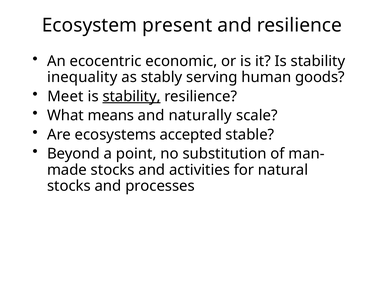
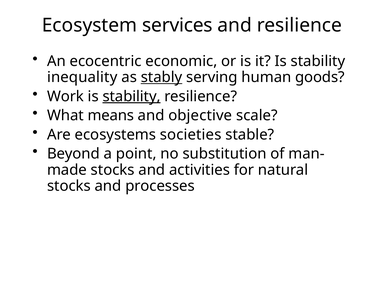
present: present -> services (177, 25)
stably underline: none -> present (162, 77)
Meet: Meet -> Work (65, 96)
naturally: naturally -> objective (200, 115)
accepted: accepted -> societies (191, 135)
